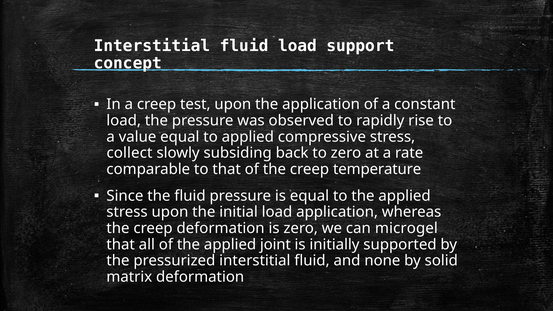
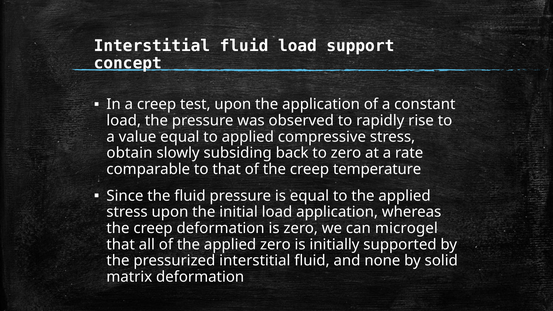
collect: collect -> obtain (129, 153)
applied joint: joint -> zero (275, 245)
